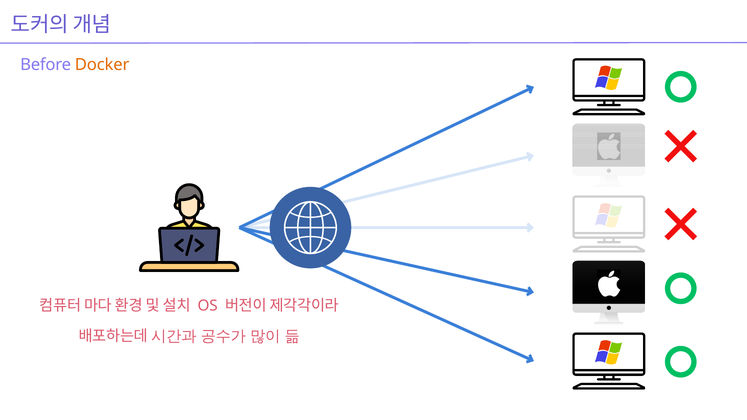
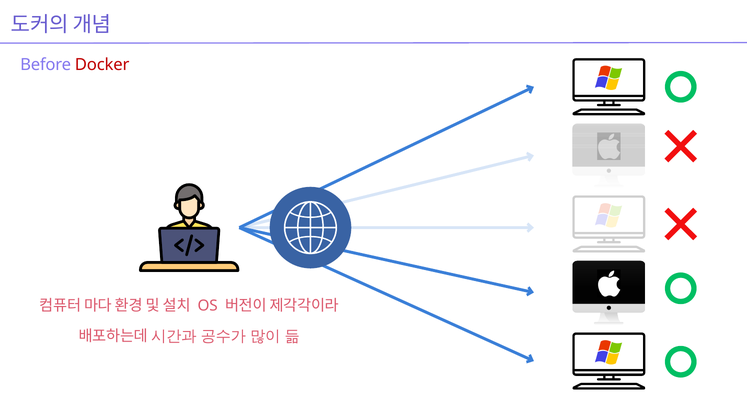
Docker colour: orange -> red (102, 65)
